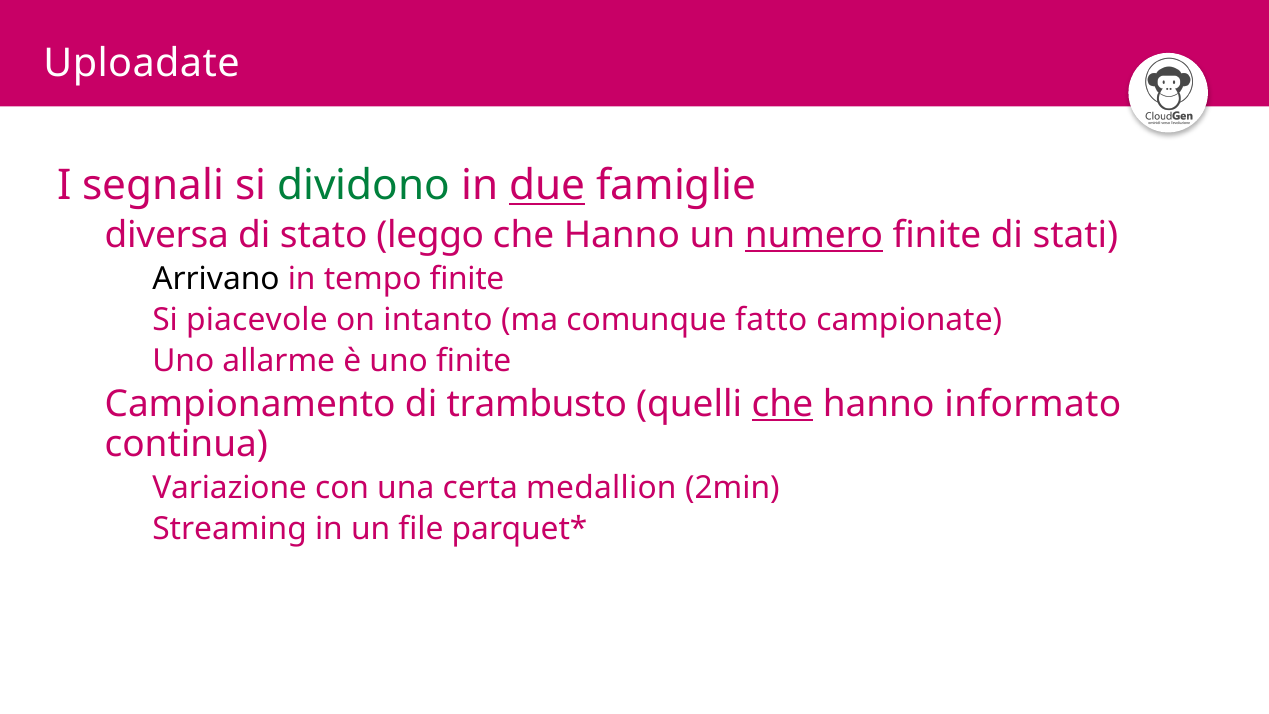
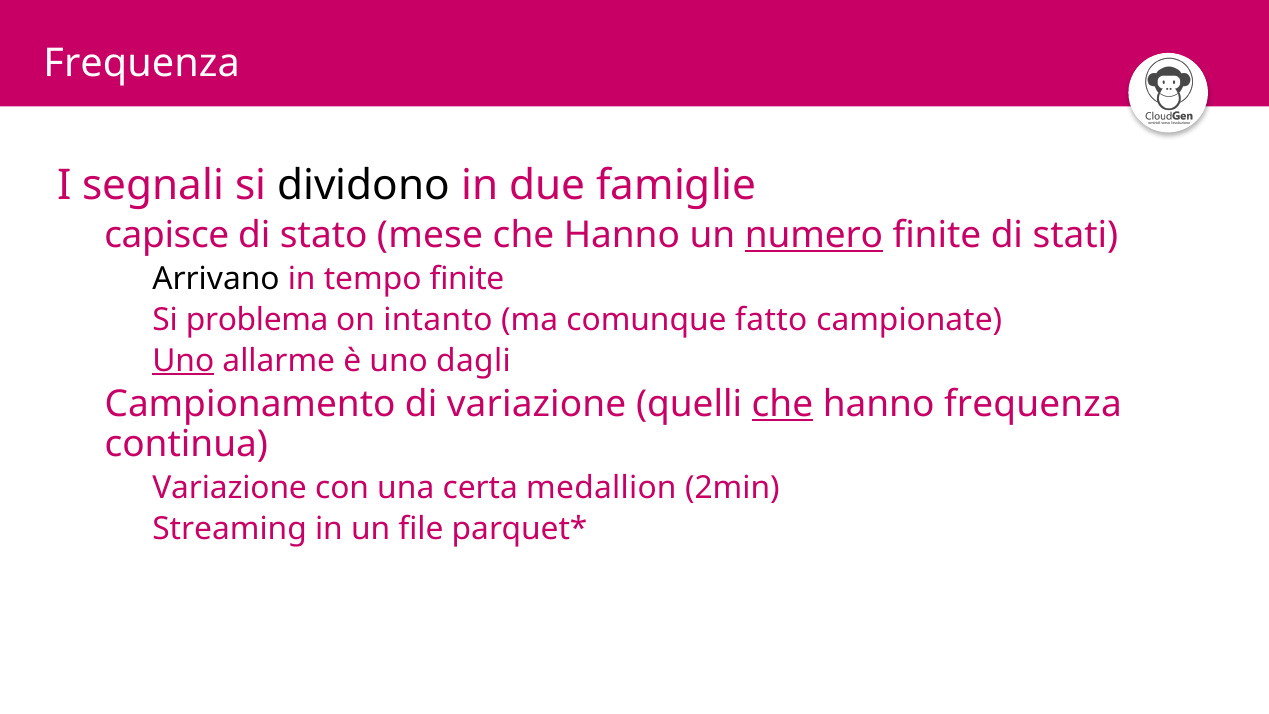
Uploadate: Uploadate -> Frequenza (142, 63)
dividono colour: green -> black (364, 186)
due underline: present -> none (547, 186)
diversa: diversa -> capisce (167, 235)
leggo: leggo -> mese (430, 235)
piacevole: piacevole -> problema (257, 320)
Uno underline: none -> present (183, 361)
uno finite: finite -> dagli (473, 361)
di trambusto: trambusto -> variazione (537, 404)
hanno informato: informato -> frequenza (1033, 404)
